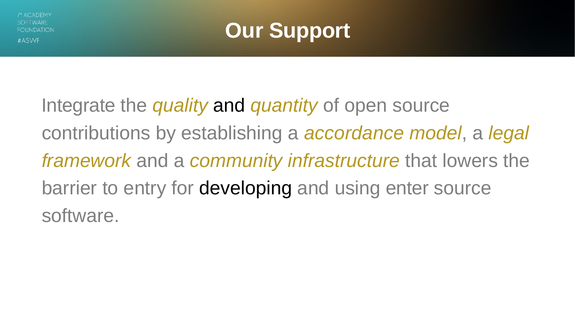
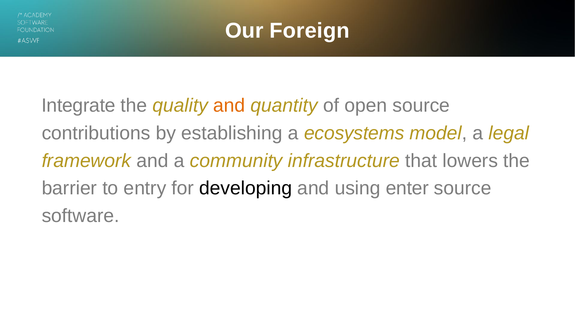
Support: Support -> Foreign (309, 31)
and colour: black -> orange (229, 106)
accordance: accordance -> ecosystems (354, 133)
